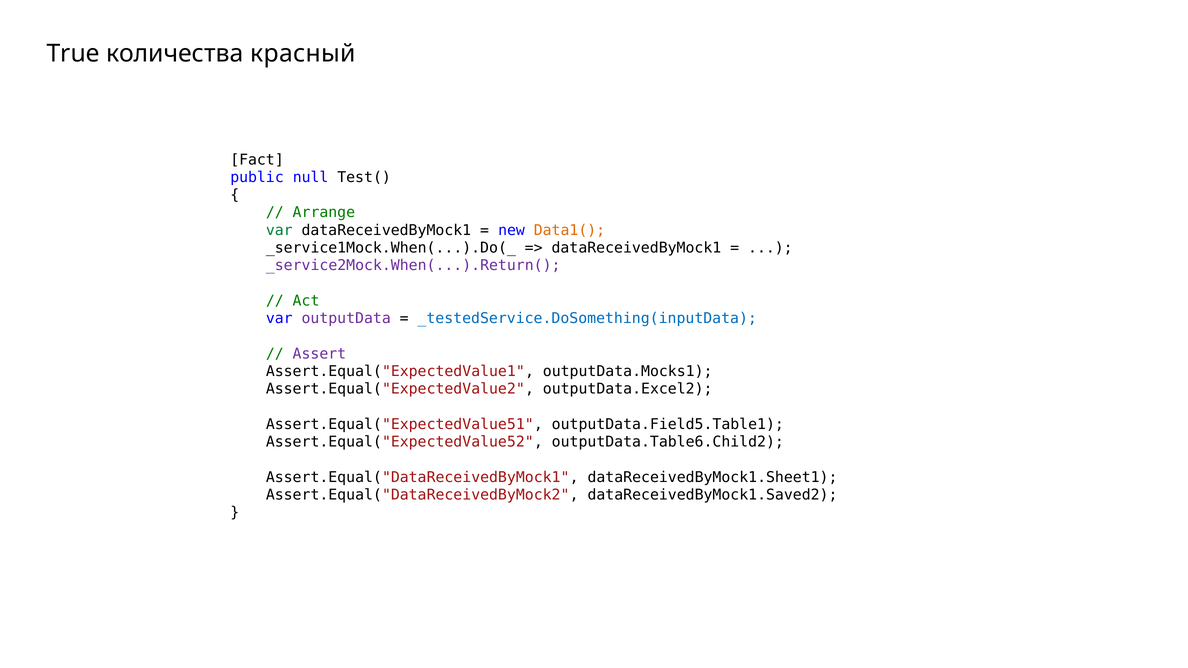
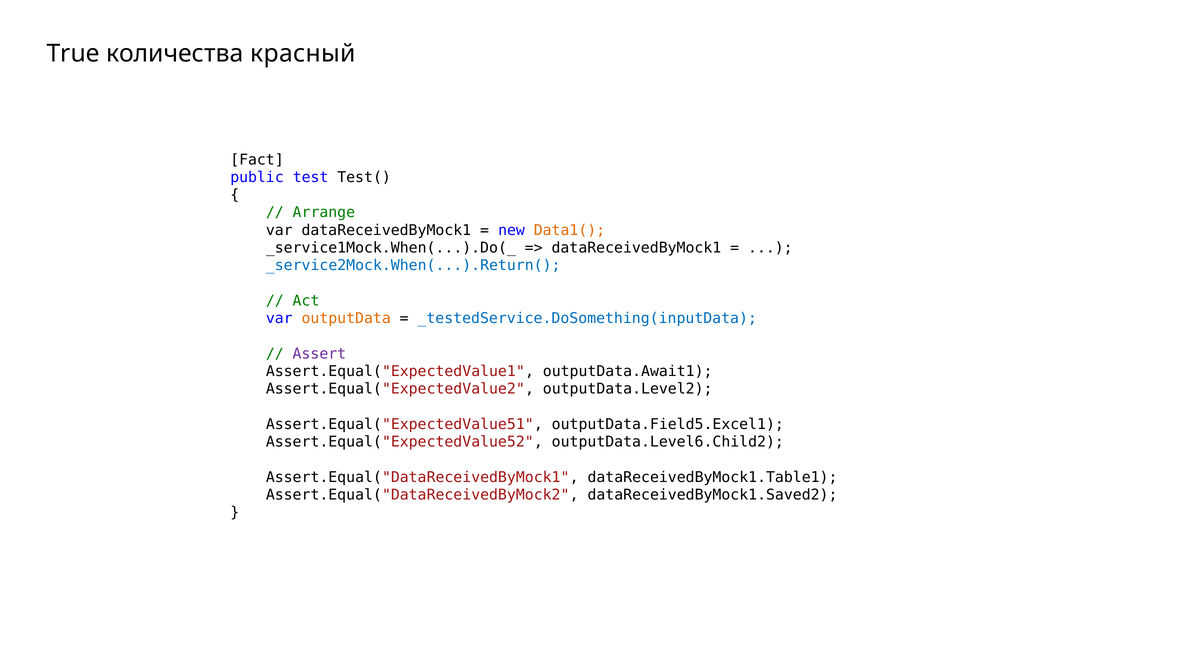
null: null -> test (311, 177)
var colour: green -> black (279, 230)
_service2Mock.When(...).Return( colour: purple -> blue (413, 266)
outputData colour: purple -> orange (346, 318)
outputData.Mocks1: outputData.Mocks1 -> outputData.Await1 (628, 371)
outputData.Excel2: outputData.Excel2 -> outputData.Level2 (628, 389)
outputData.Field5.Table1: outputData.Field5.Table1 -> outputData.Field5.Excel1 (668, 424)
outputData.Table6.Child2: outputData.Table6.Child2 -> outputData.Level6.Child2 (668, 442)
dataReceivedByMock1.Sheet1: dataReceivedByMock1.Sheet1 -> dataReceivedByMock1.Table1 (712, 477)
